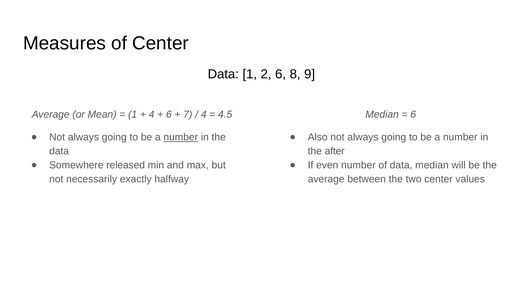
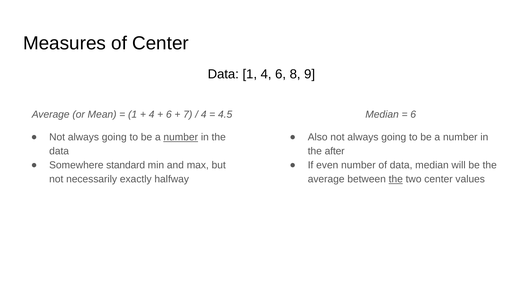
1 2: 2 -> 4 (266, 74)
released: released -> standard (126, 165)
the underline: none -> present (396, 179)
